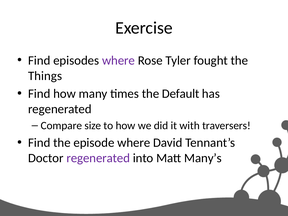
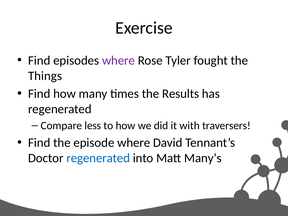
Default: Default -> Results (181, 94)
size: size -> less (93, 126)
regenerated colour: purple -> blue (98, 158)
